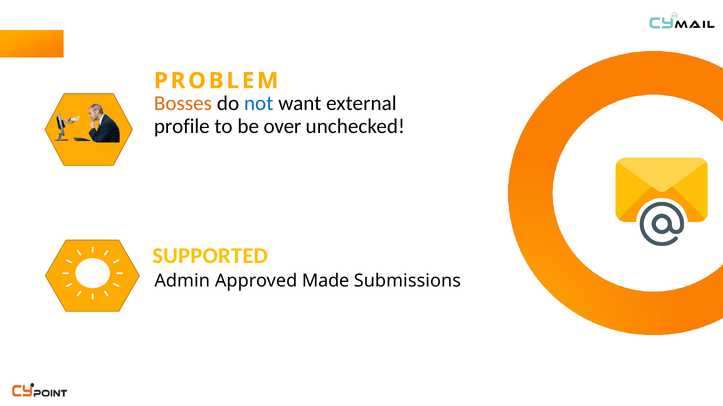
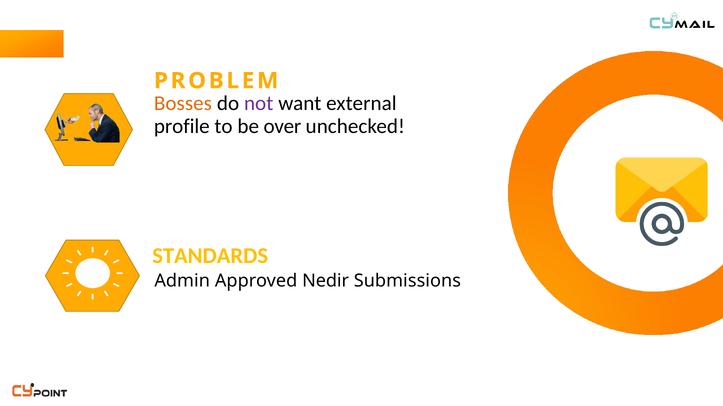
not colour: blue -> purple (259, 104)
SUPPORTED: SUPPORTED -> STANDARDS (210, 256)
Made: Made -> Nedir (326, 281)
